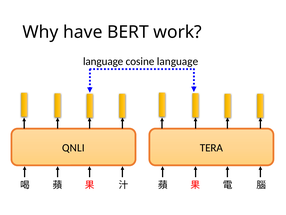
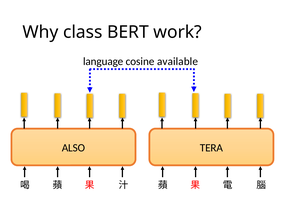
have: have -> class (83, 32)
cosine language: language -> available (178, 61)
QNLI: QNLI -> ALSO (74, 147)
